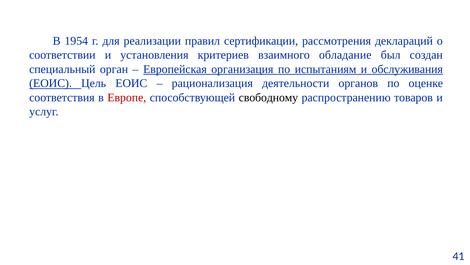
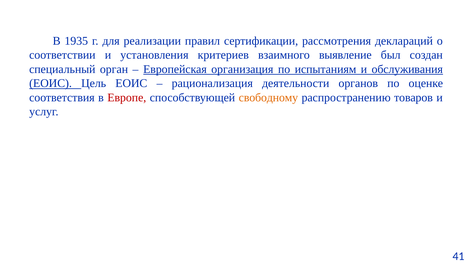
1954: 1954 -> 1935 (76, 41)
обладание: обладание -> выявление (345, 55)
свободному colour: black -> orange (268, 97)
